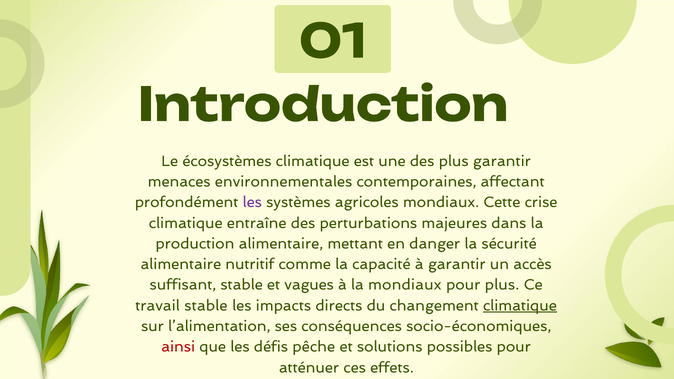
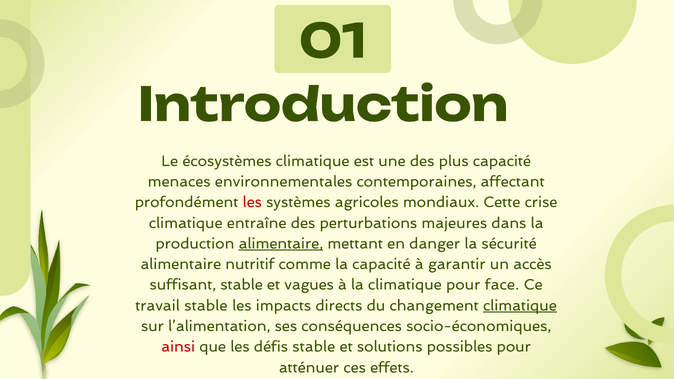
plus garantir: garantir -> capacité (502, 161)
les colour: purple -> red (252, 203)
alimentaire underline: none -> present (281, 244)
la mondiaux: mondiaux -> climatique (405, 285)
pour plus: plus -> face (502, 285)
défis pêche: pêche -> stable (314, 347)
